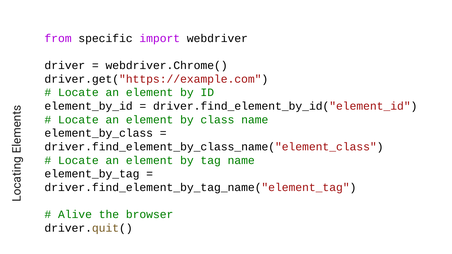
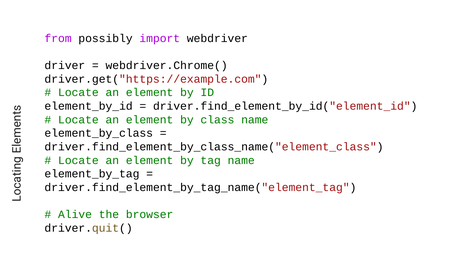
specific: specific -> possibly (106, 38)
